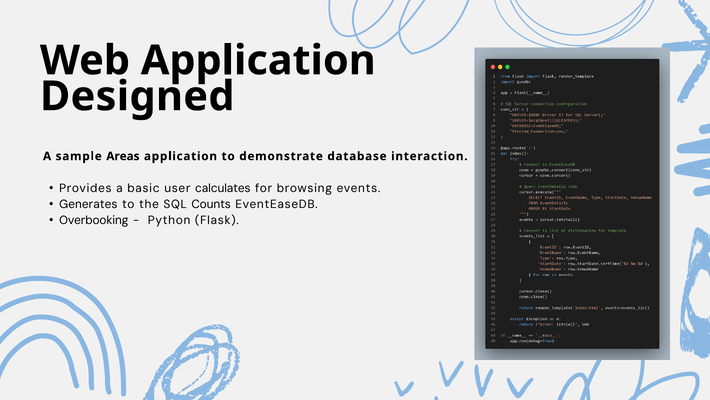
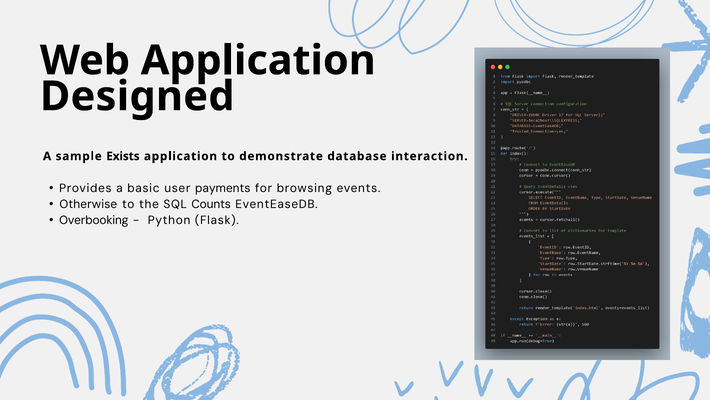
Areas: Areas -> Exists (123, 156)
calculates: calculates -> payments (223, 188)
Generates: Generates -> Otherwise (88, 204)
